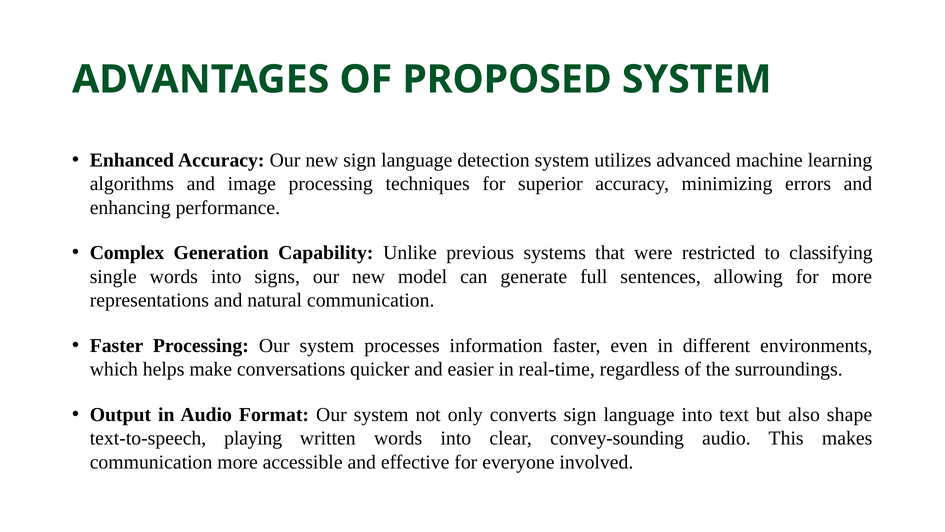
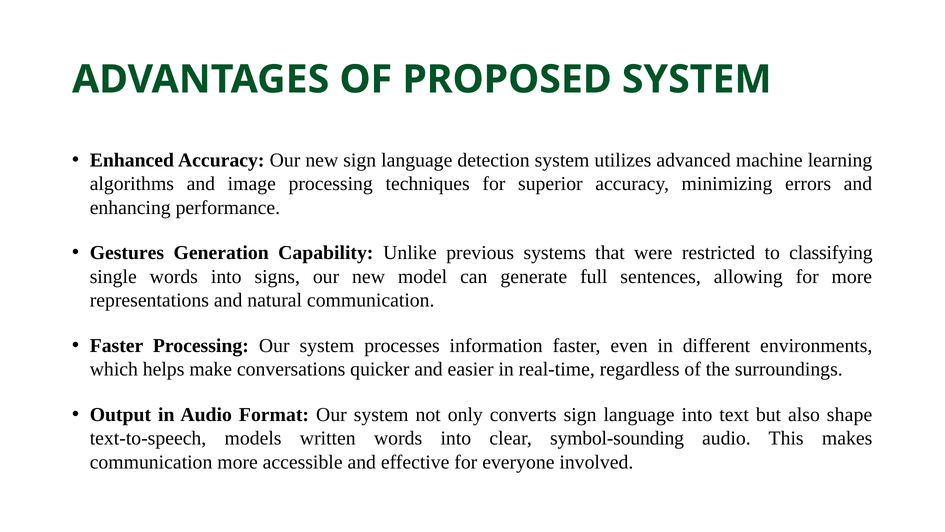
Complex: Complex -> Gestures (127, 253)
playing: playing -> models (253, 438)
convey-sounding: convey-sounding -> symbol-sounding (617, 438)
